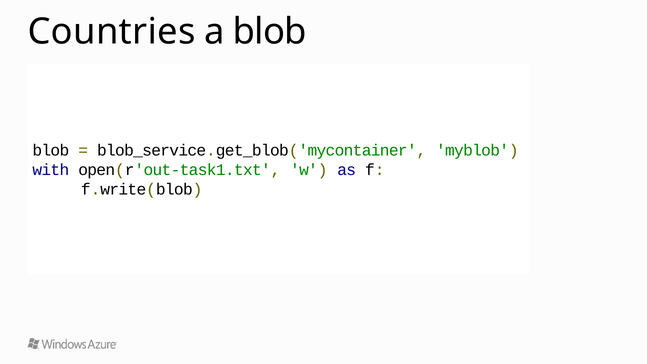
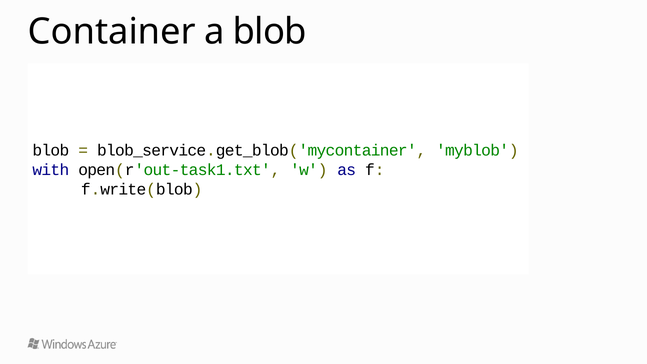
Countries: Countries -> Container (112, 32)
